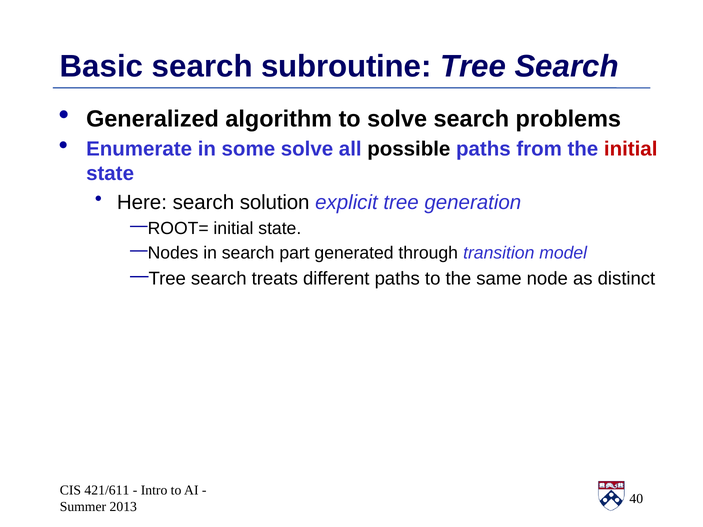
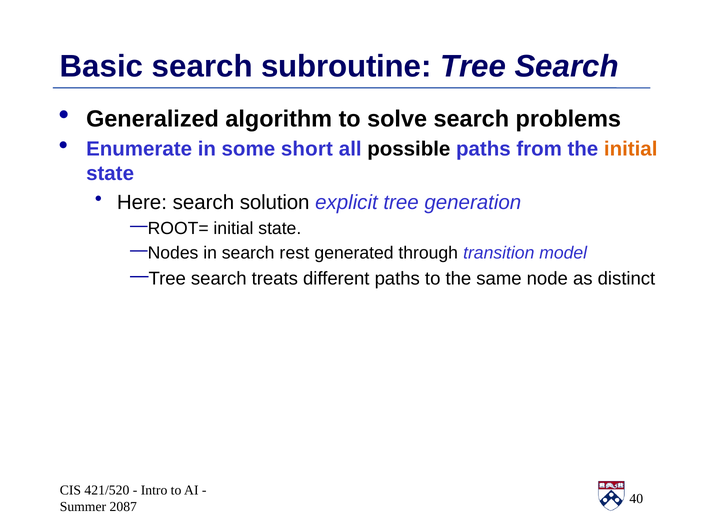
some solve: solve -> short (307, 149)
initial colour: red -> orange (631, 149)
part: part -> rest (294, 253)
421/611: 421/611 -> 421/520 (107, 491)
2013: 2013 -> 2087 (123, 507)
